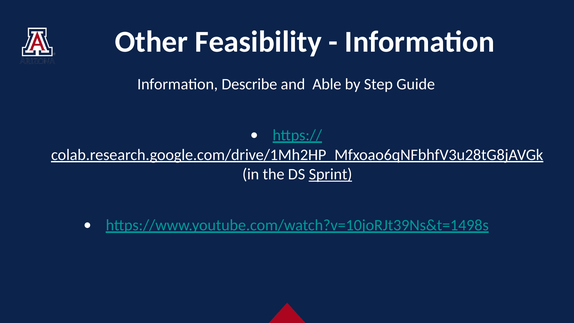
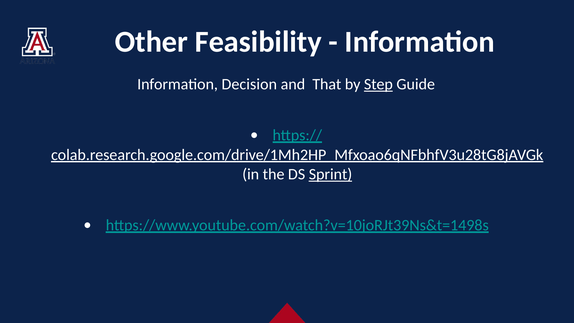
Describe: Describe -> Decision (249, 84)
Able: Able -> That (327, 84)
Step underline: none -> present (378, 84)
